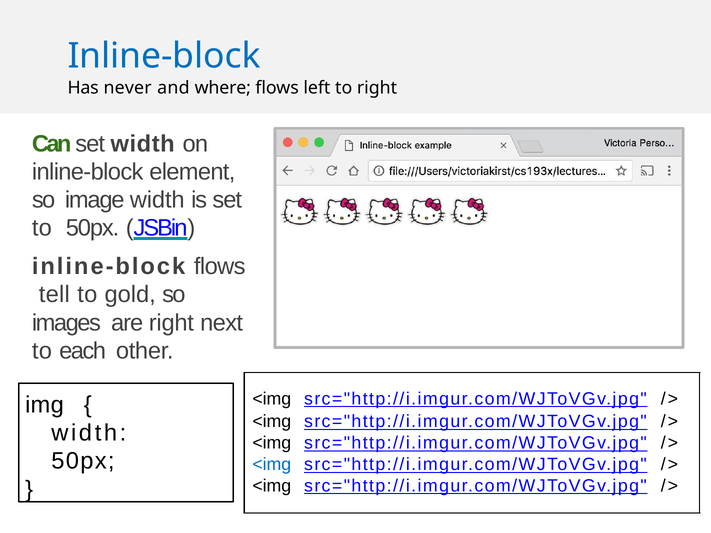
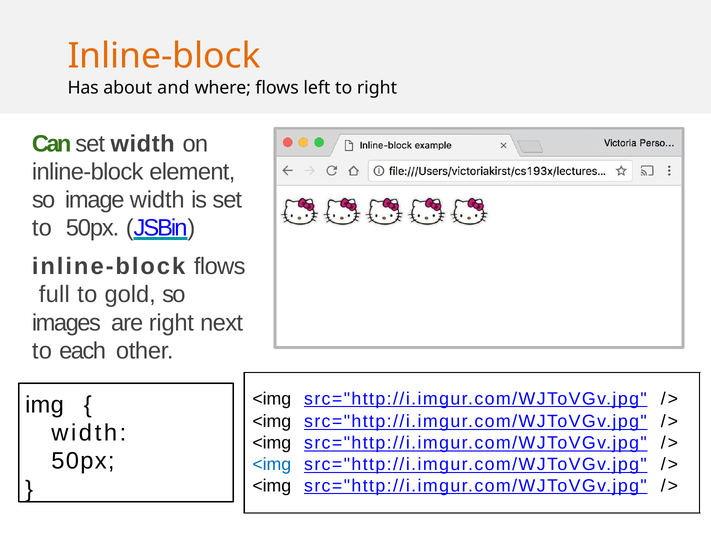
Inline-block colour: blue -> orange (164, 56)
never: never -> about (128, 88)
tell: tell -> full (54, 295)
